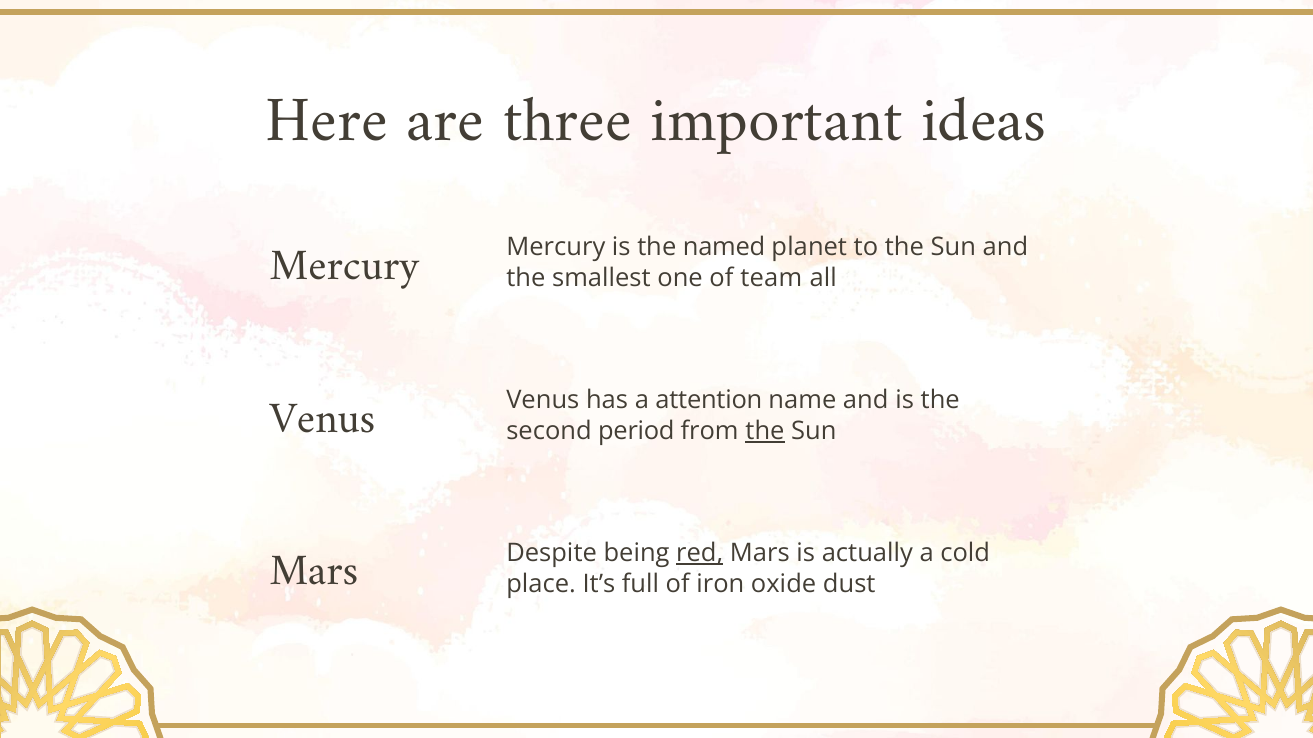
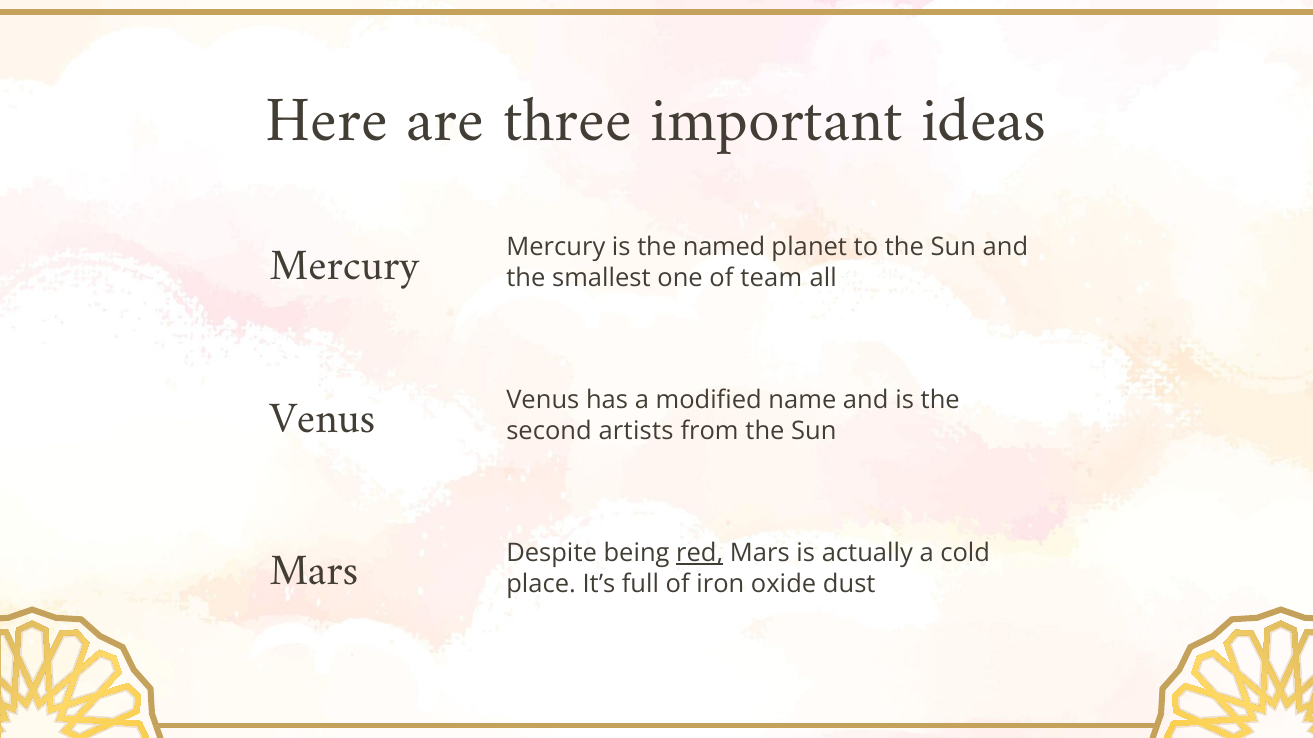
attention: attention -> modified (709, 401)
period: period -> artists (636, 431)
the underline: present -> none (765, 431)
